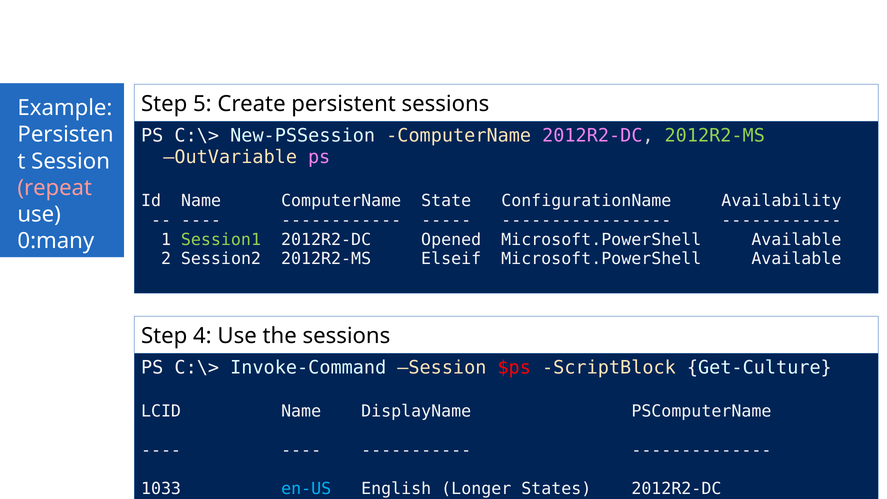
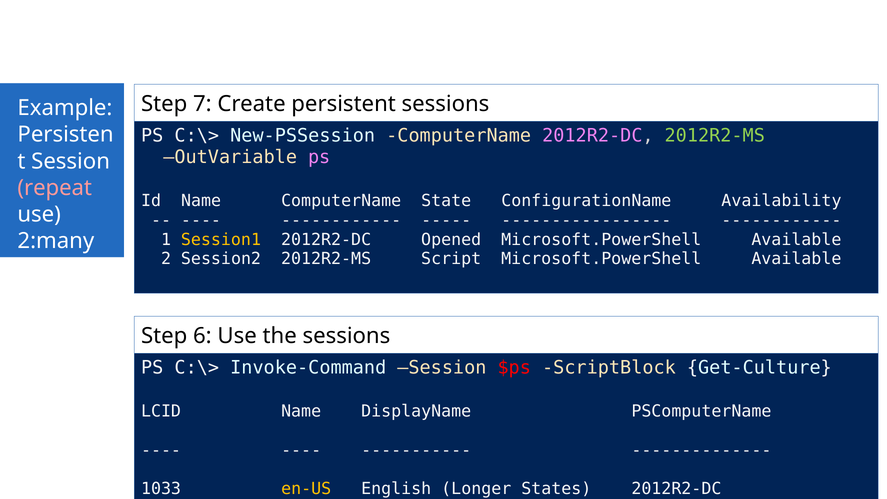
5: 5 -> 7 (202, 104)
Session1 colour: light green -> yellow (221, 239)
0:many: 0:many -> 2:many (56, 241)
Elseif: Elseif -> Script (451, 259)
4: 4 -> 6 (202, 336)
en-US colour: light blue -> yellow (306, 489)
